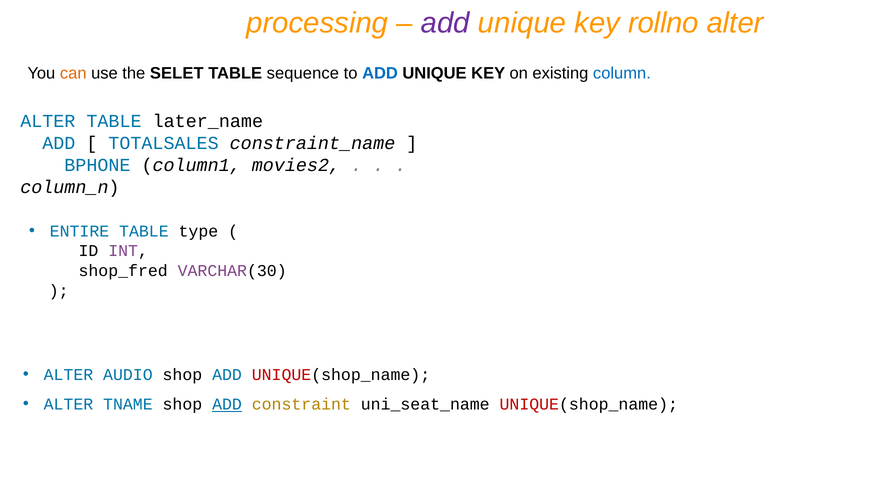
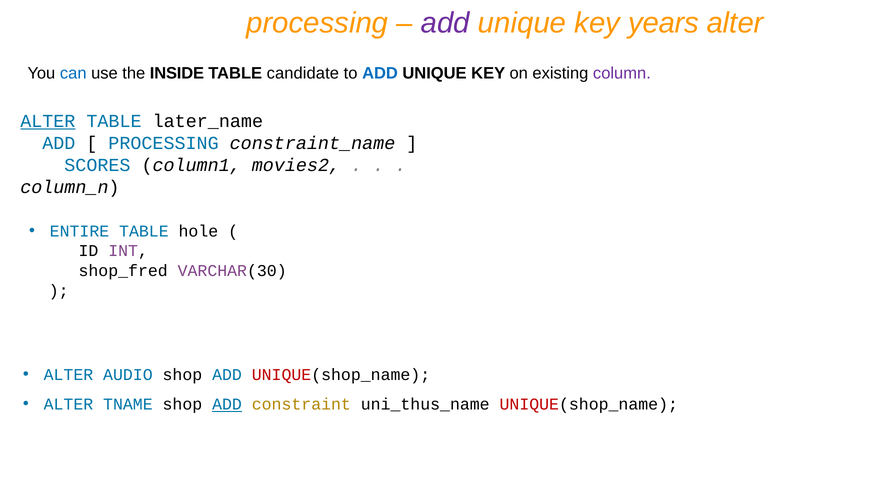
rollno: rollno -> years (663, 23)
can colour: orange -> blue (73, 73)
SELET: SELET -> INSIDE (177, 73)
sequence: sequence -> candidate (303, 73)
column colour: blue -> purple (622, 73)
ALTER underline: none -> present (48, 121)
TOTALSALES: TOTALSALES -> PROCESSING (164, 143)
BPHONE: BPHONE -> SCORES (97, 165)
type: type -> hole (198, 231)
uni_seat_name: uni_seat_name -> uni_thus_name (425, 404)
